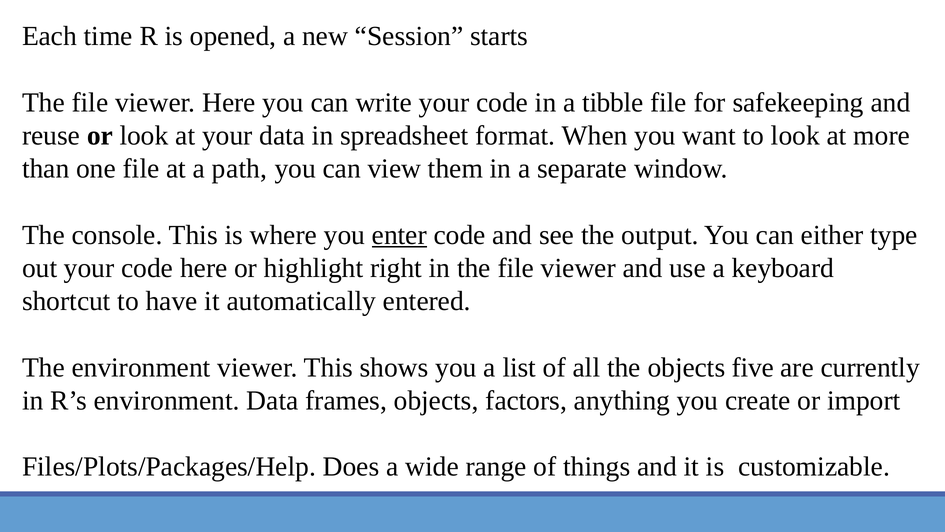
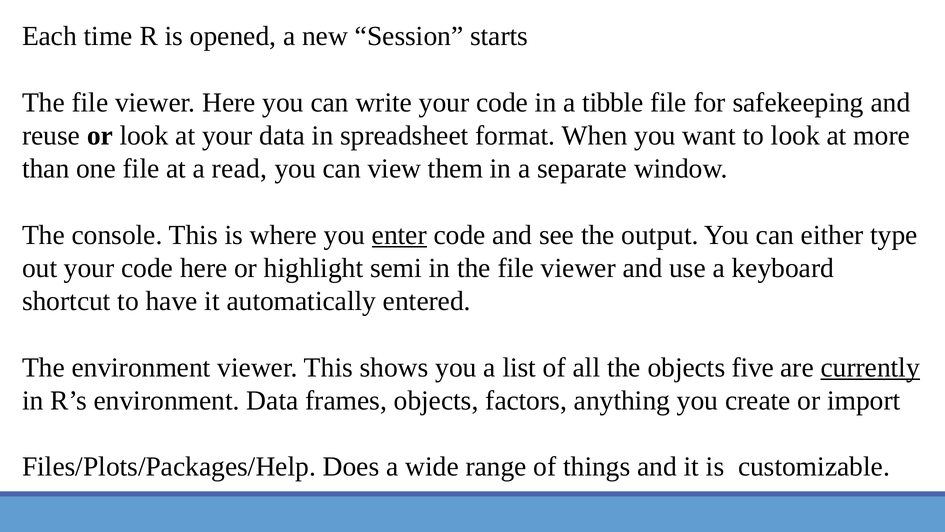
path: path -> read (240, 169)
right: right -> semi (396, 268)
currently underline: none -> present (870, 367)
